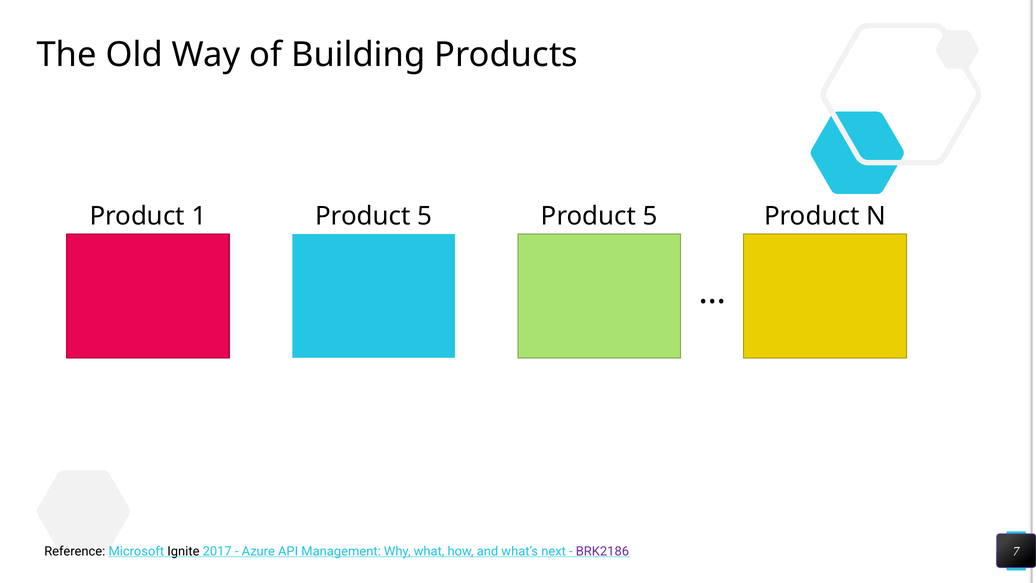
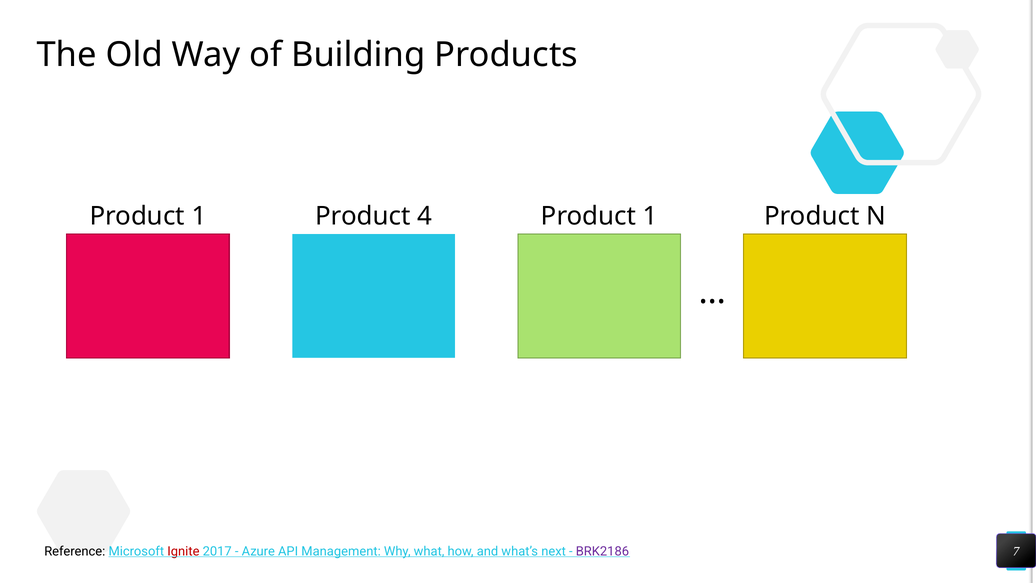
1 Product 5: 5 -> 4 (425, 216)
5: 5 -> 1 (650, 216)
Ignite colour: black -> red (183, 551)
